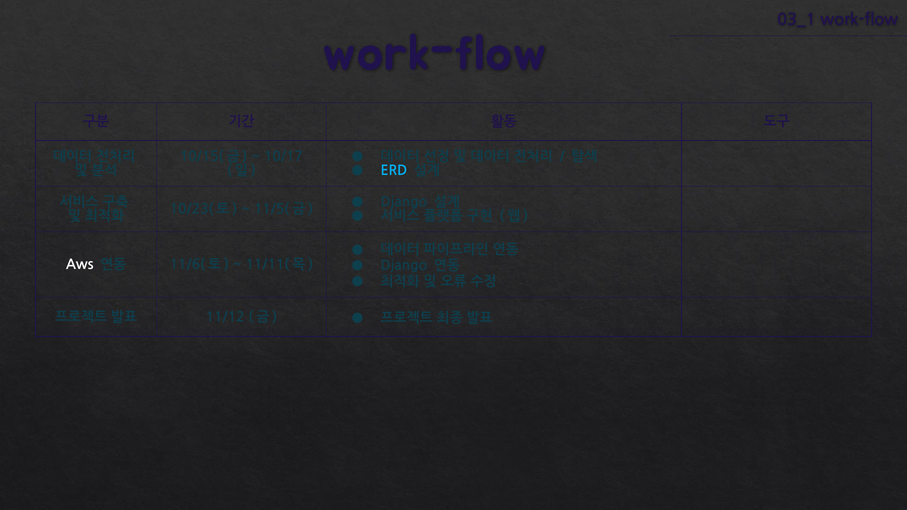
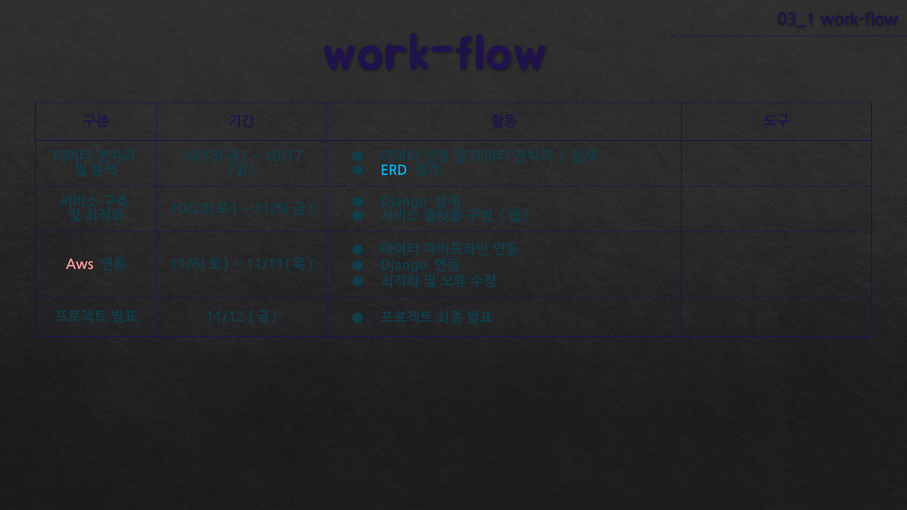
Aws colour: white -> pink (80, 265)
